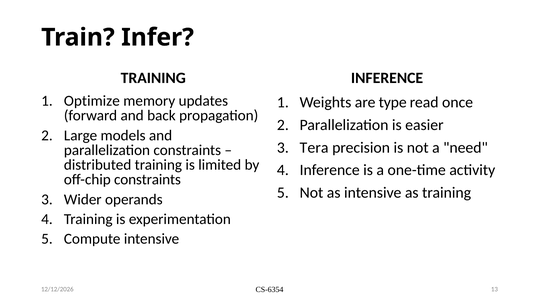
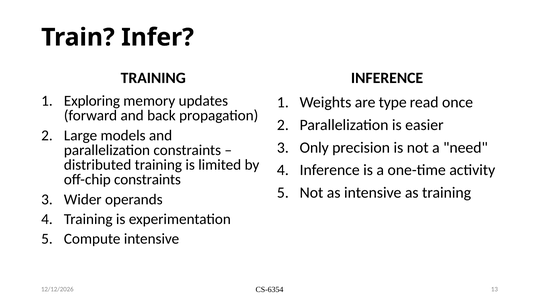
Optimize: Optimize -> Exploring (92, 101)
Tera: Tera -> Only (314, 148)
